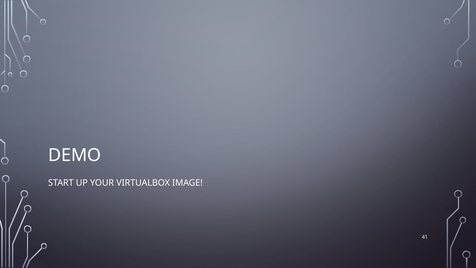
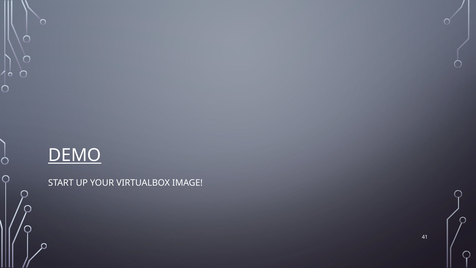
DEMO underline: none -> present (75, 155)
